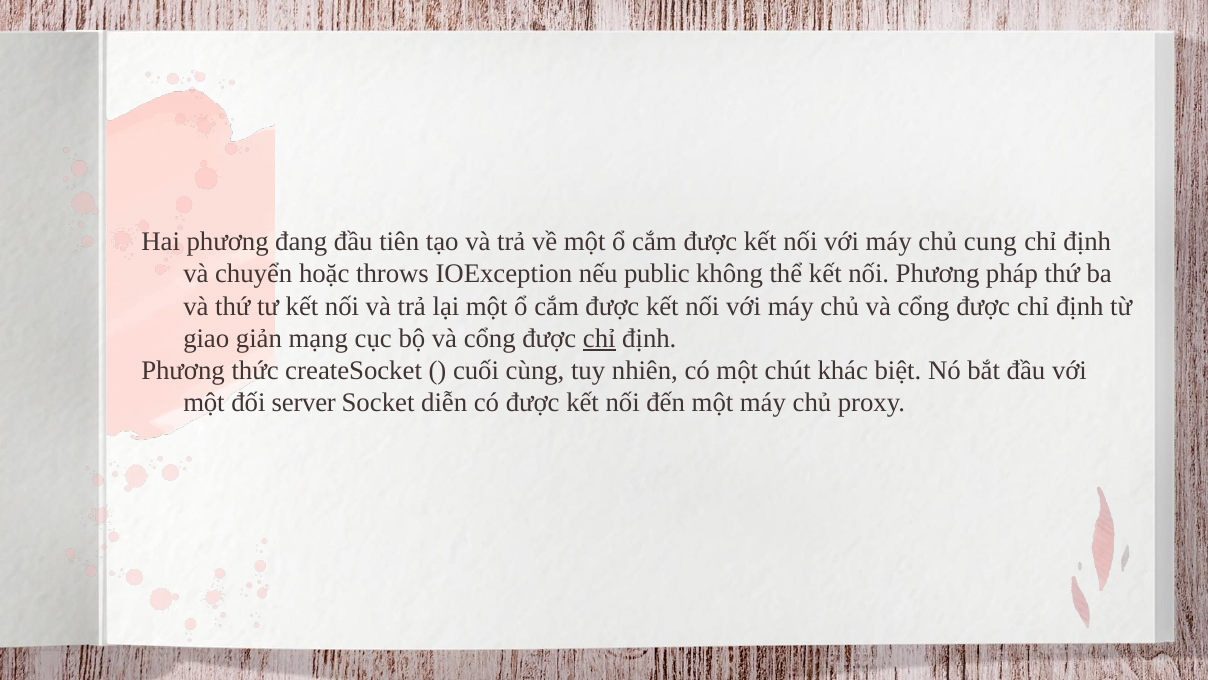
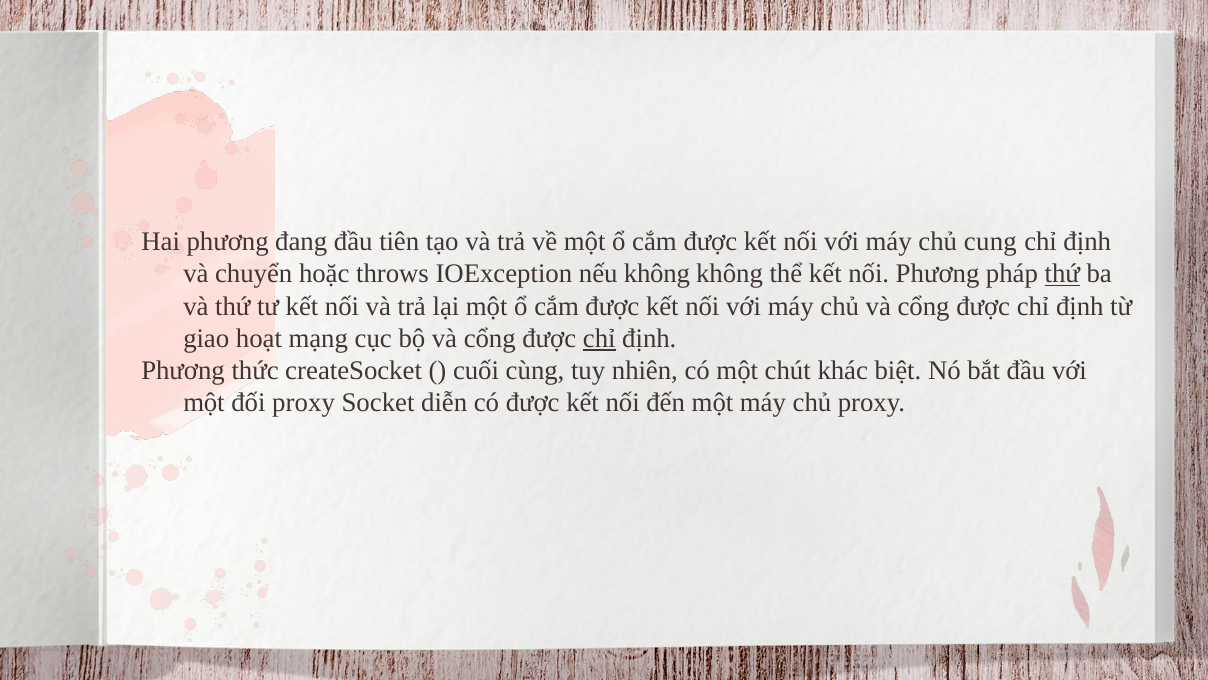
nếu public: public -> không (657, 274)
thứ underline: none -> present (1062, 274)
giản: giản -> hoạt (259, 338)
đối server: server -> proxy (304, 403)
